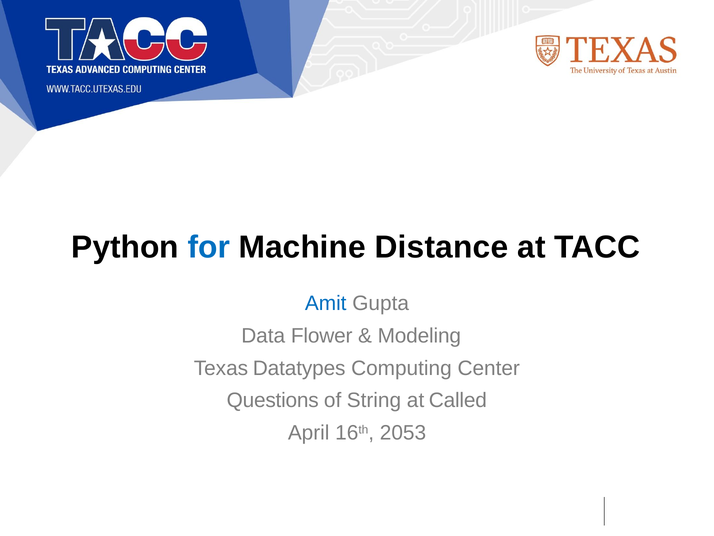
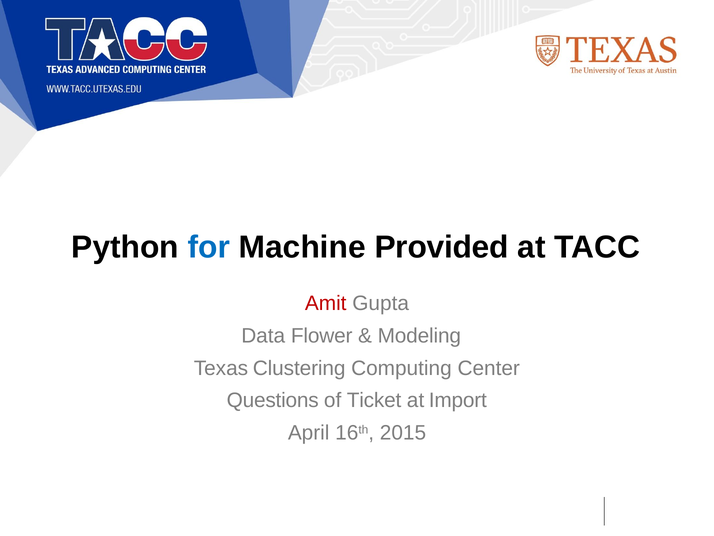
Distance: Distance -> Provided (442, 247)
Amit colour: blue -> red (326, 303)
Datatypes: Datatypes -> Clustering (299, 368)
String: String -> Ticket (374, 400)
Called: Called -> Import (458, 400)
2053: 2053 -> 2015 (403, 433)
